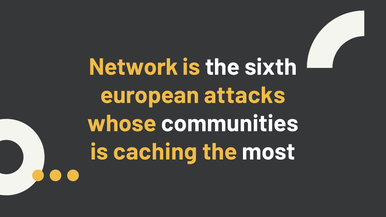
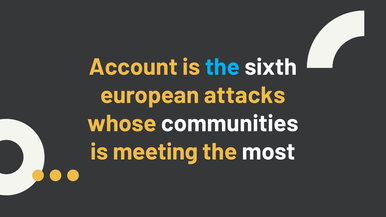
Network: Network -> Account (133, 67)
the colour: white -> light blue (222, 67)
caching: caching -> meeting (155, 152)
